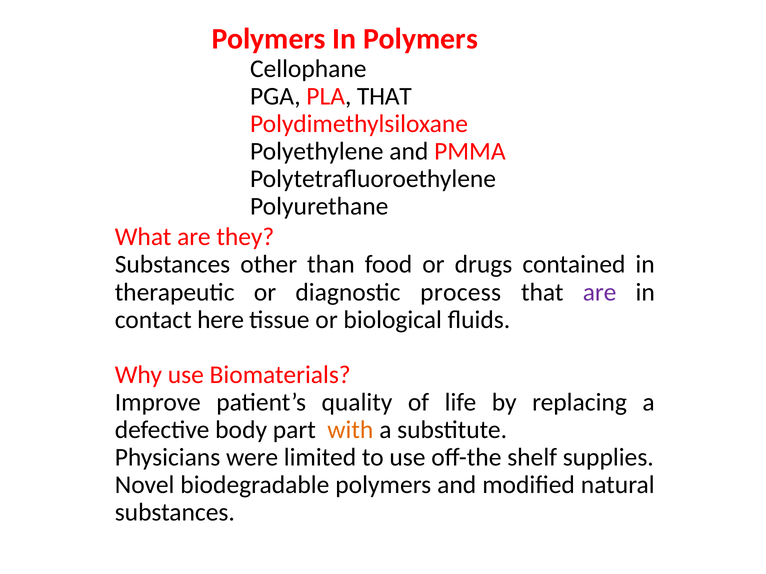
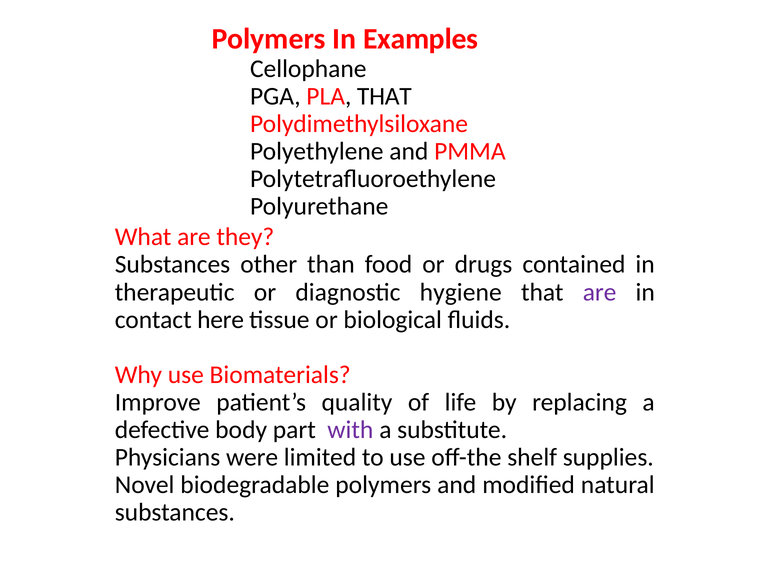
In Polymers: Polymers -> Examples (421, 39)
process: process -> hygiene (461, 292)
with colour: orange -> purple (350, 430)
